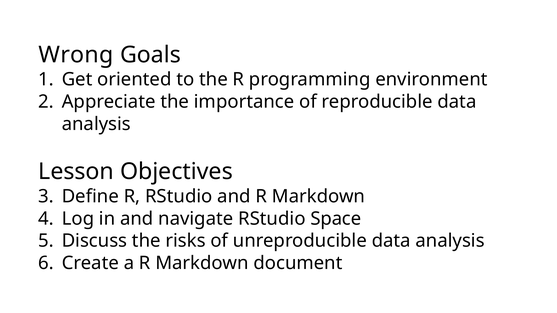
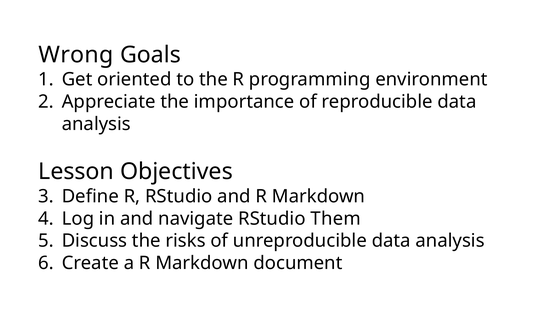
Space: Space -> Them (336, 219)
